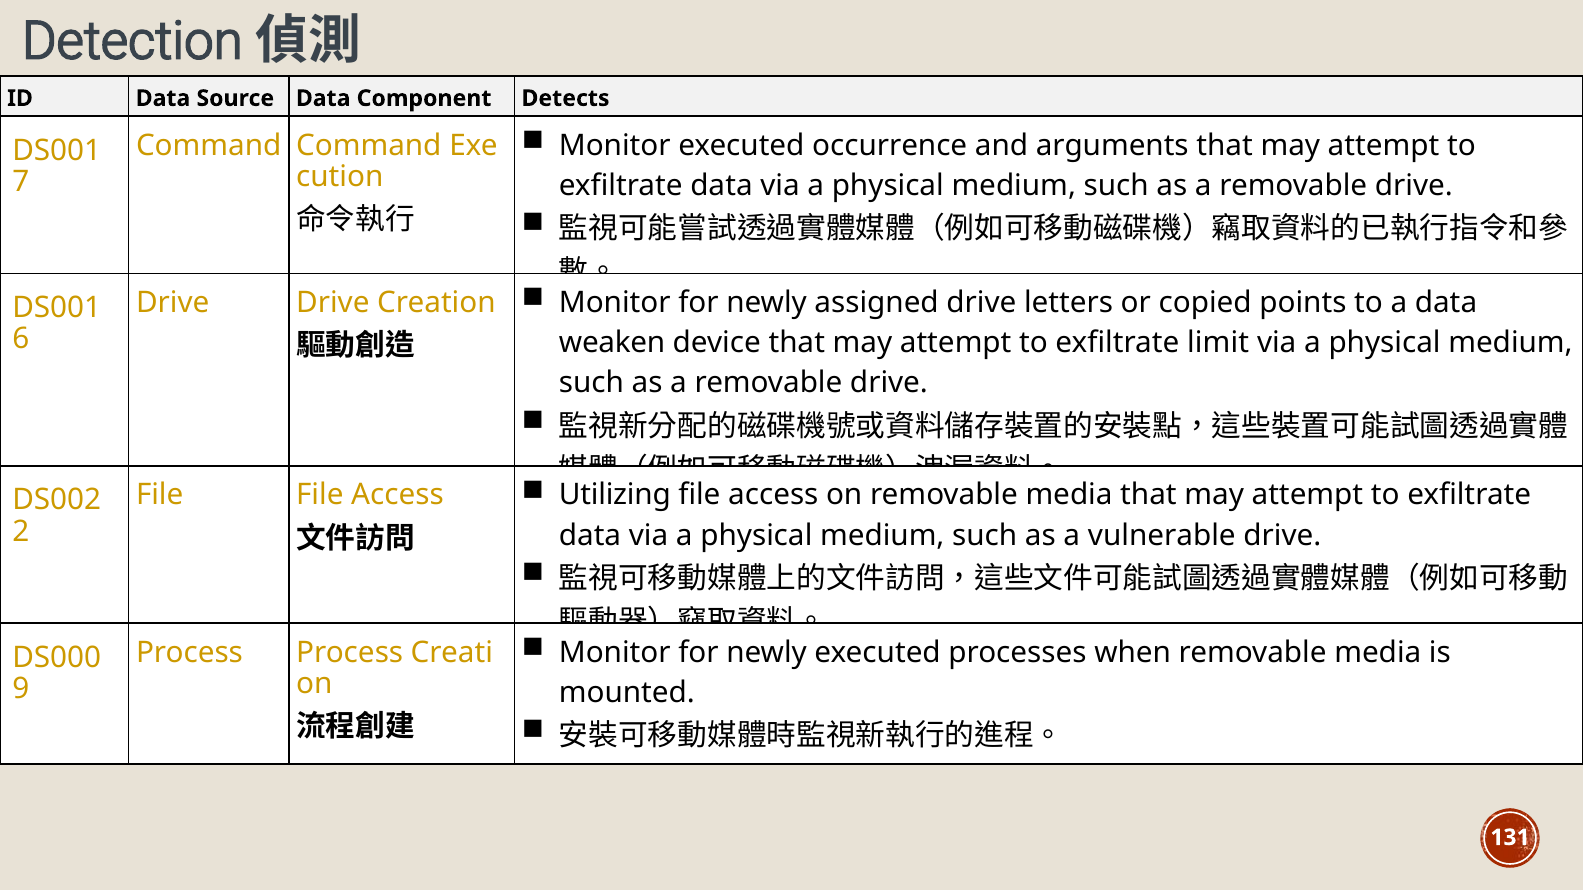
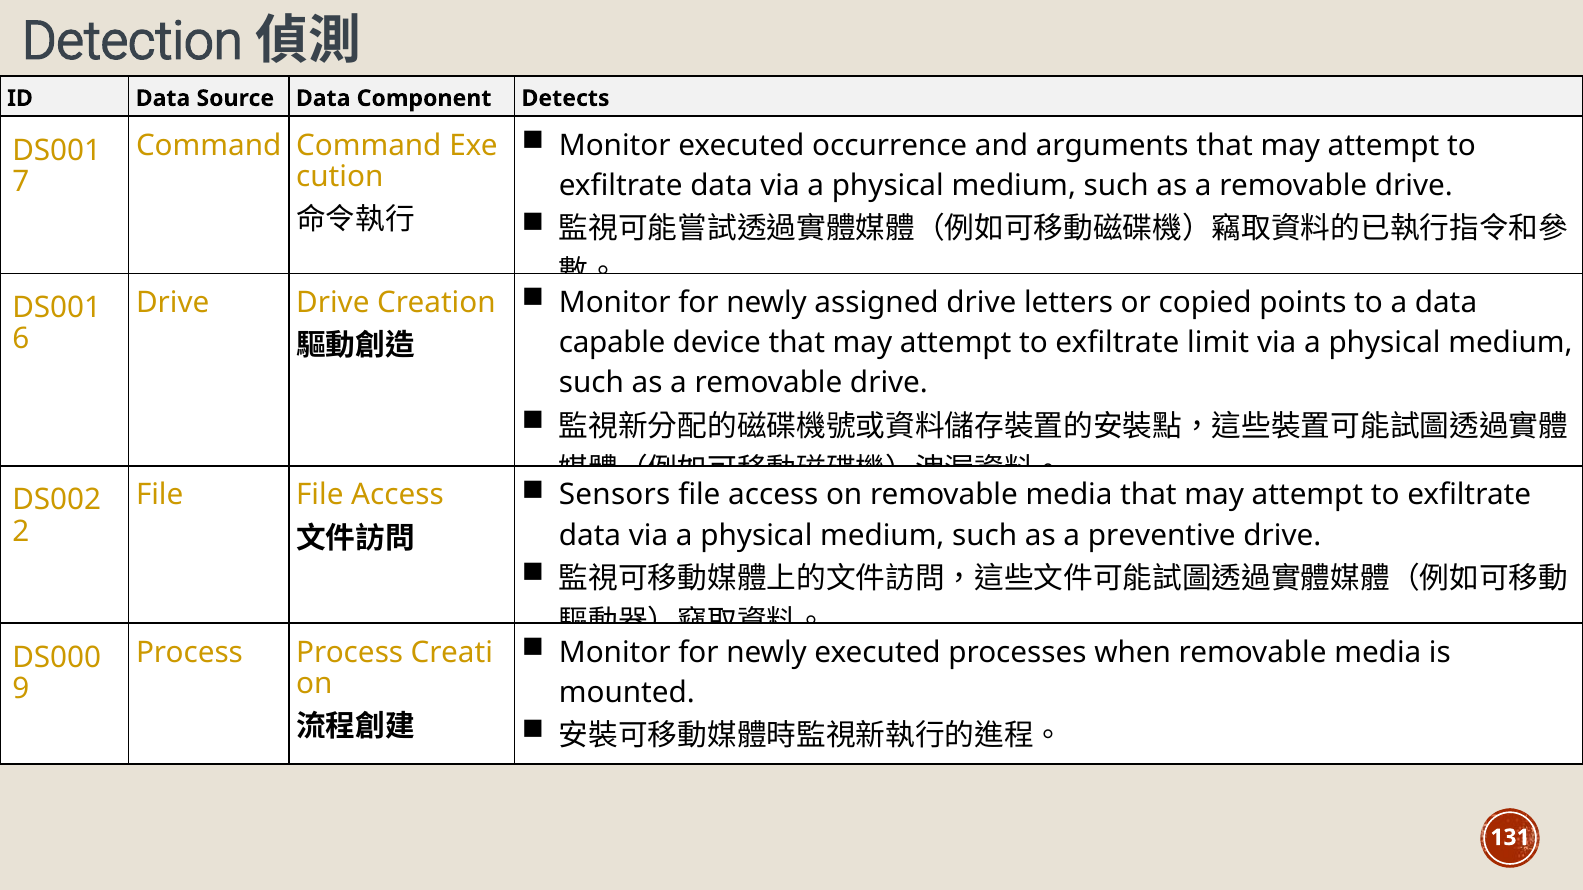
weaken: weaken -> capable (612, 343)
Utilizing: Utilizing -> Sensors (615, 495)
vulnerable: vulnerable -> preventive (1162, 536)
